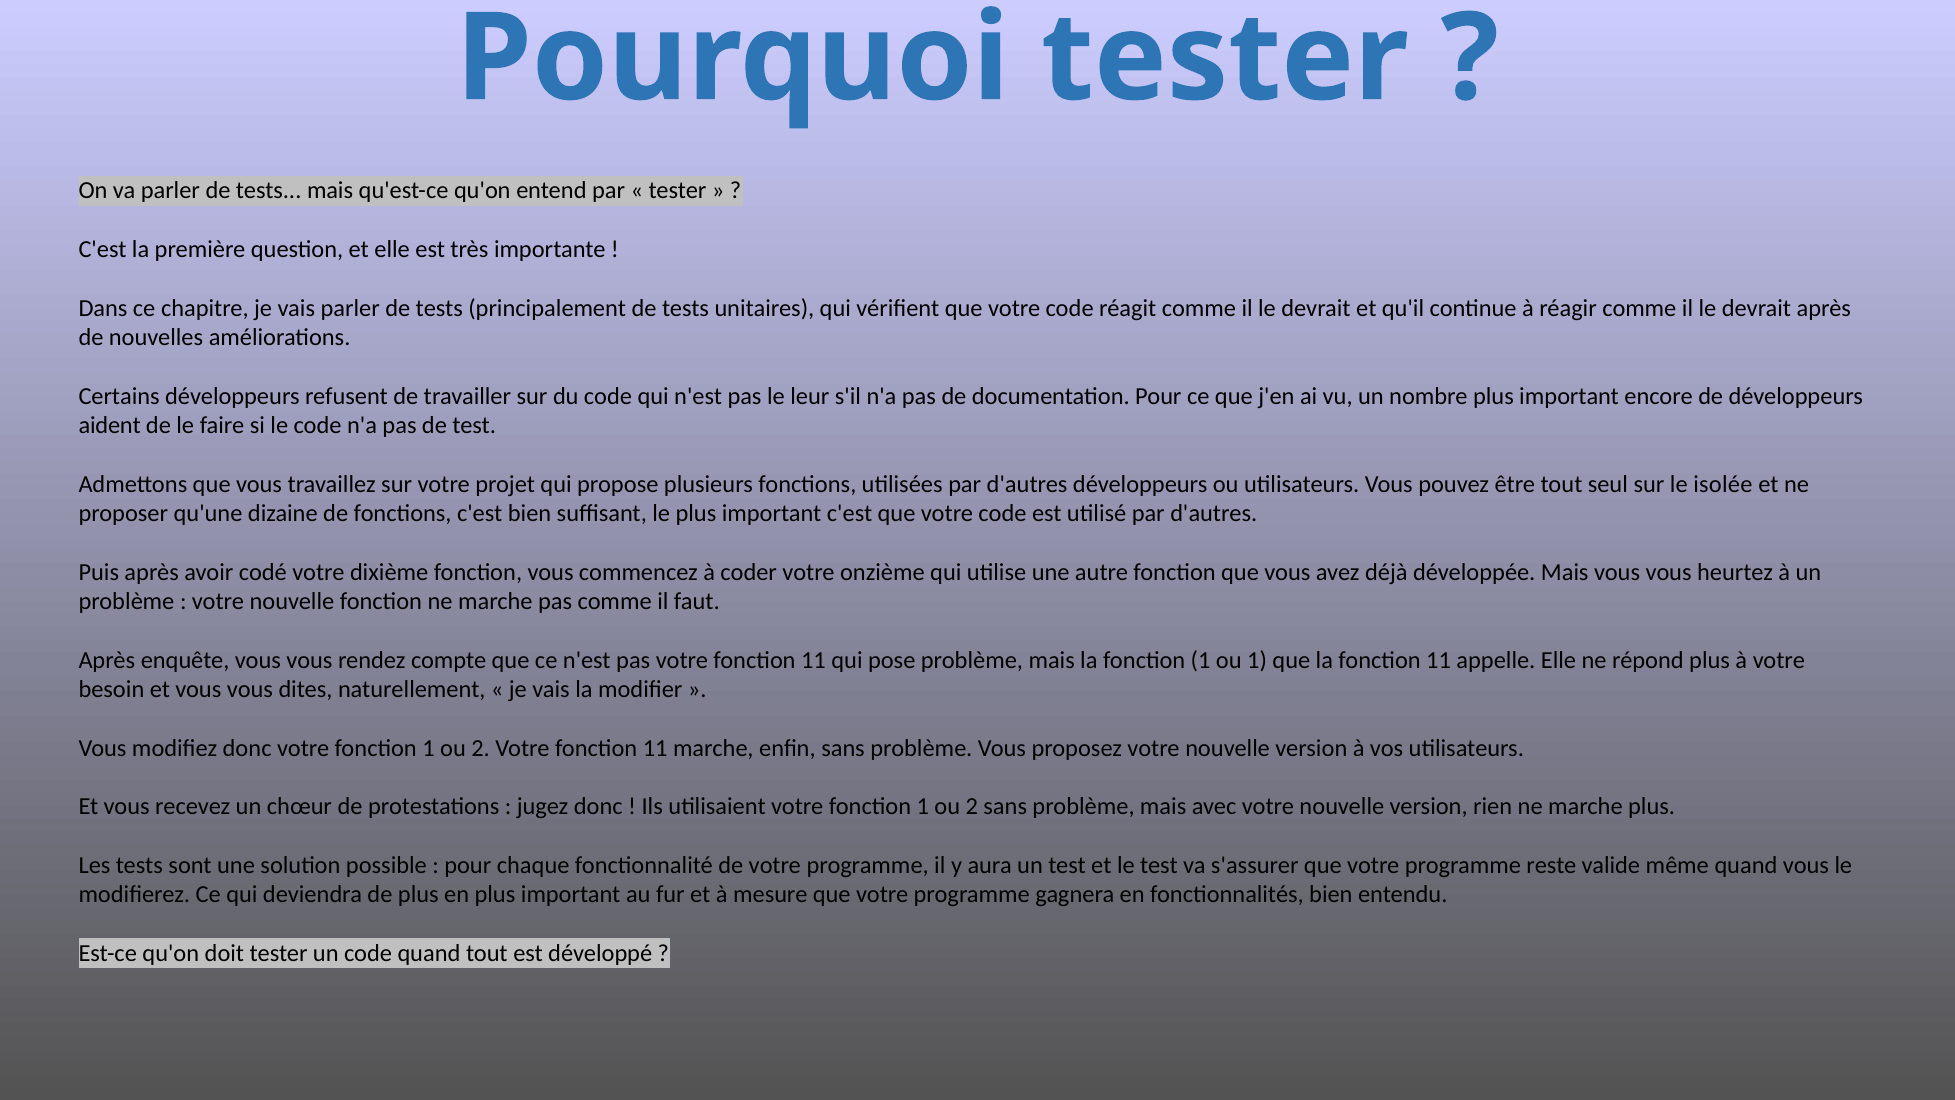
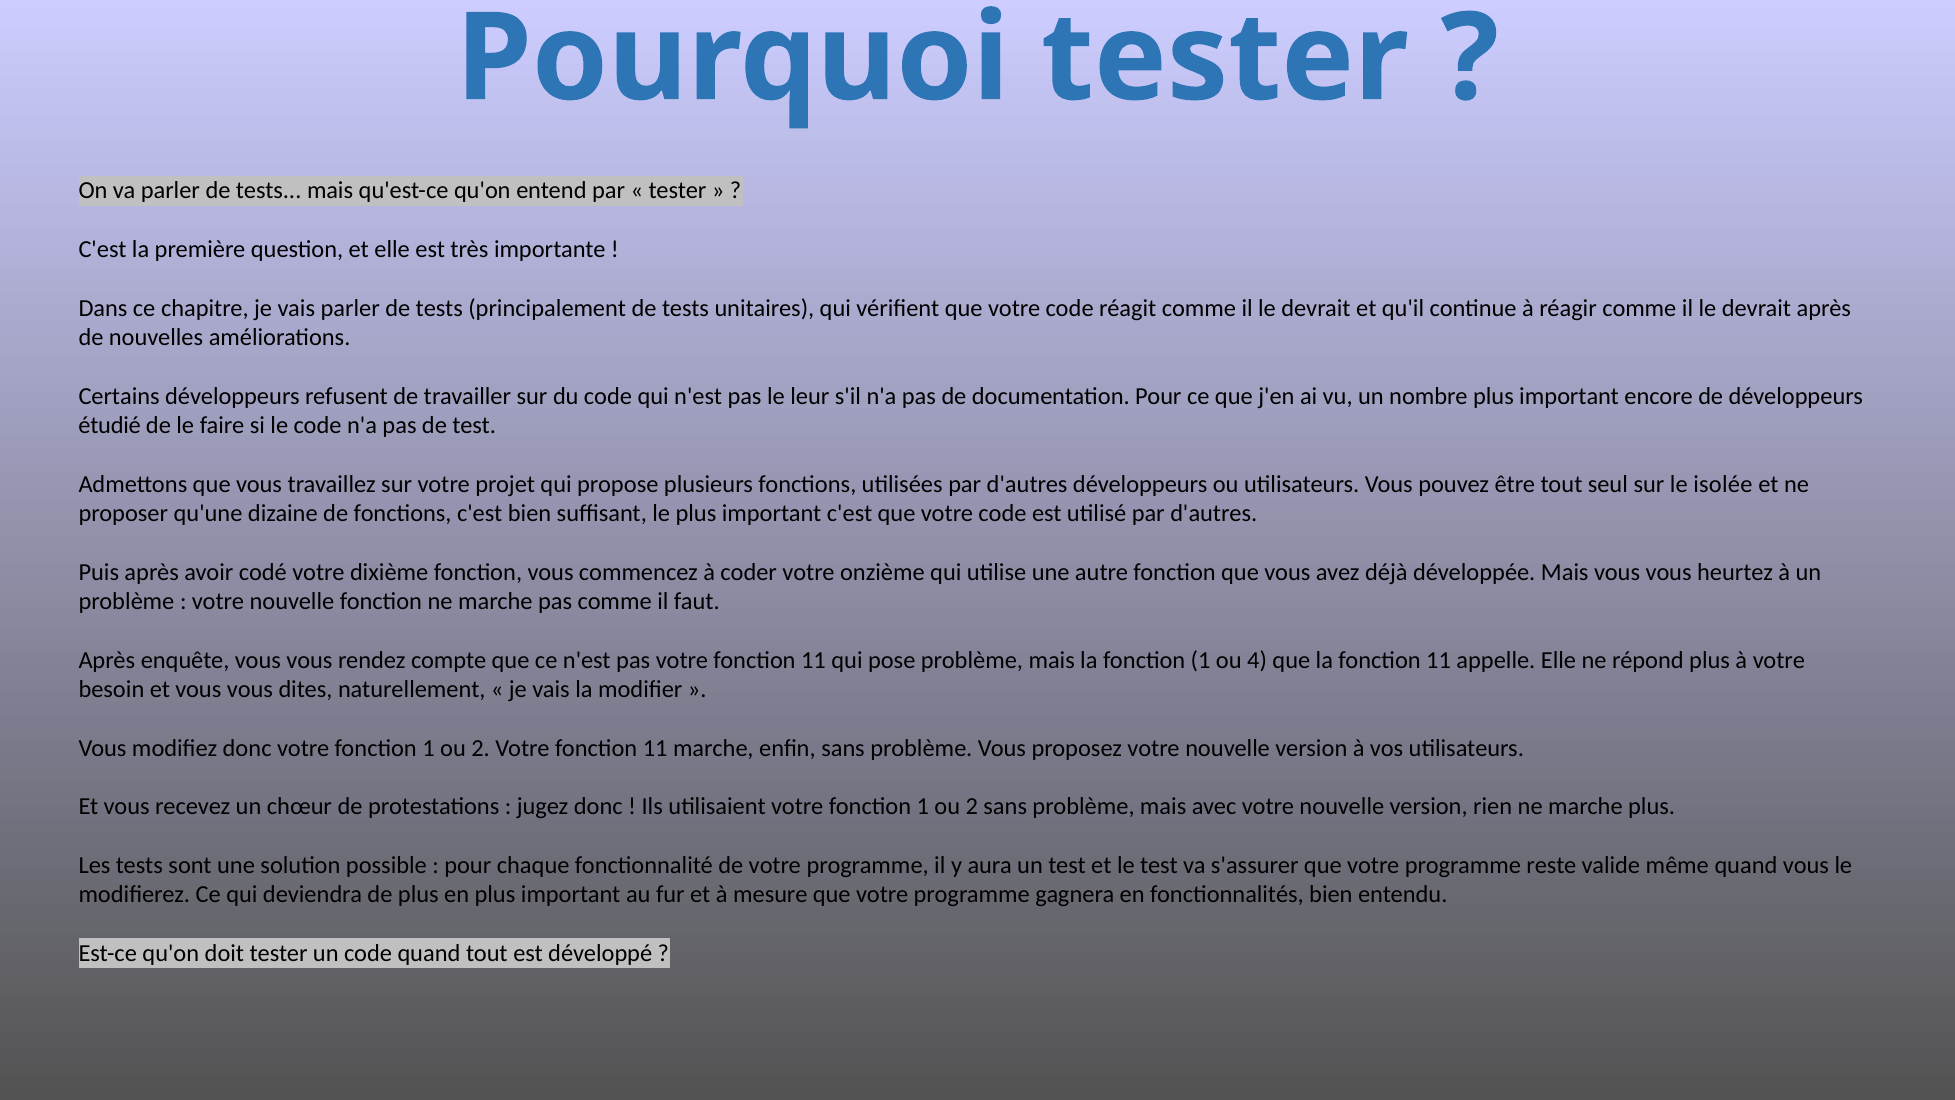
aident: aident -> étudié (110, 425)
ou 1: 1 -> 4 (1257, 660)
